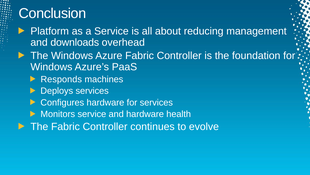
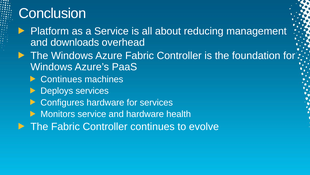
Responds: Responds -> Continues (61, 79)
